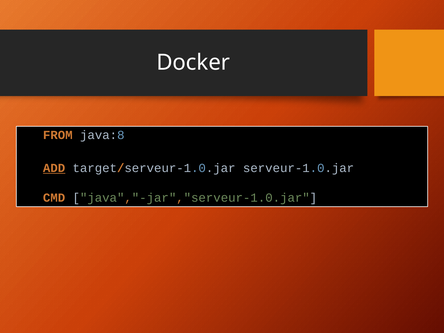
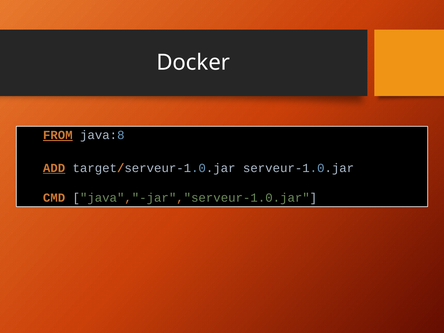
FROM underline: none -> present (58, 135)
